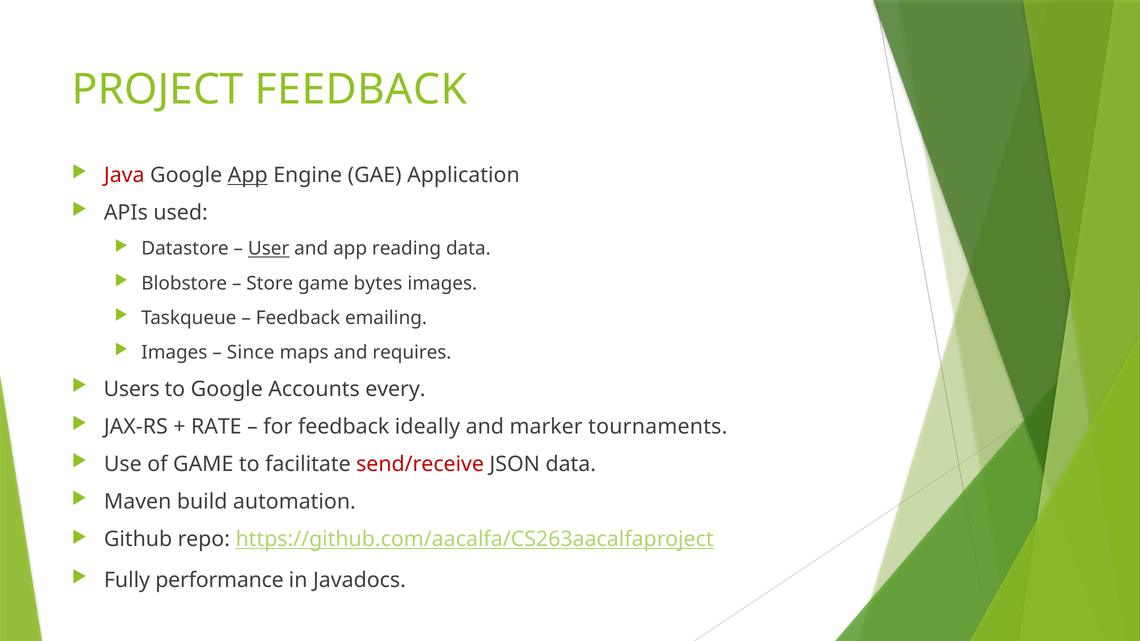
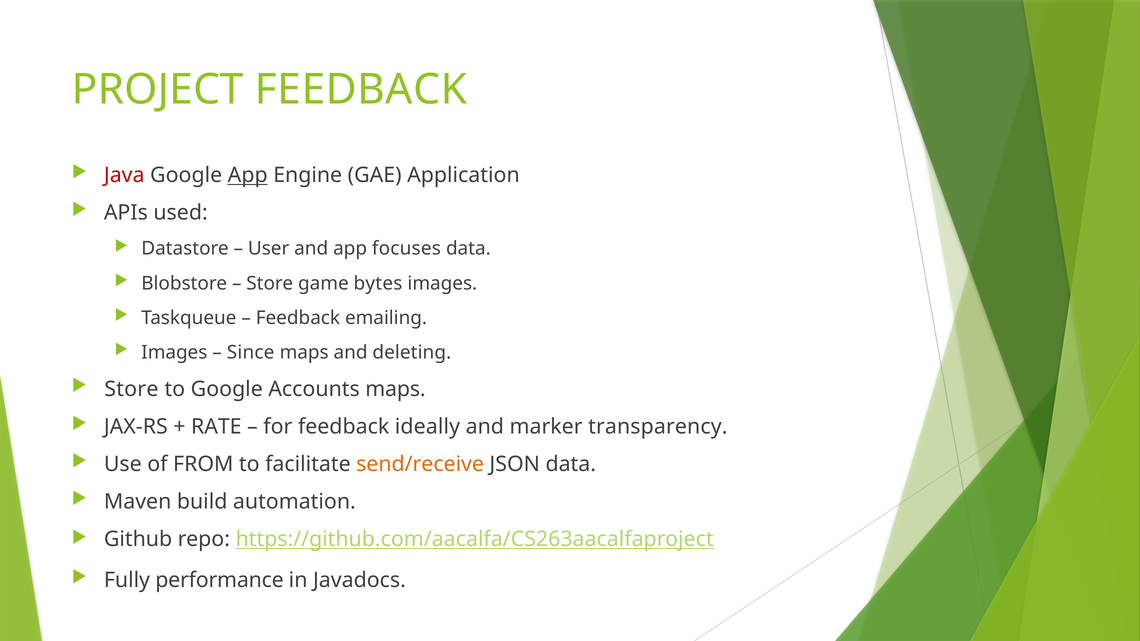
User underline: present -> none (269, 249)
reading: reading -> focuses (406, 249)
requires: requires -> deleting (412, 353)
Users: Users -> Store (131, 389)
Accounts every: every -> maps (395, 389)
tournaments: tournaments -> transparency (658, 427)
of GAME: GAME -> FROM (203, 464)
send/receive colour: red -> orange (420, 464)
